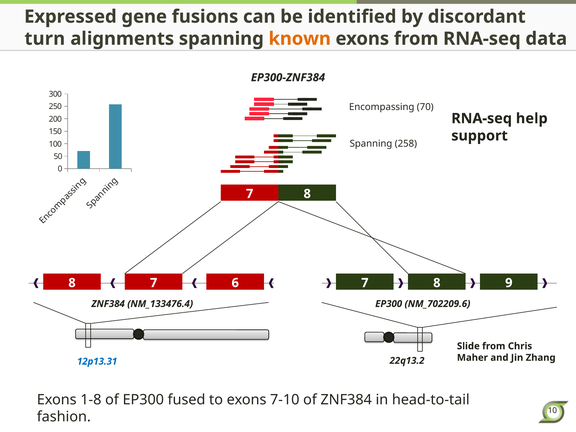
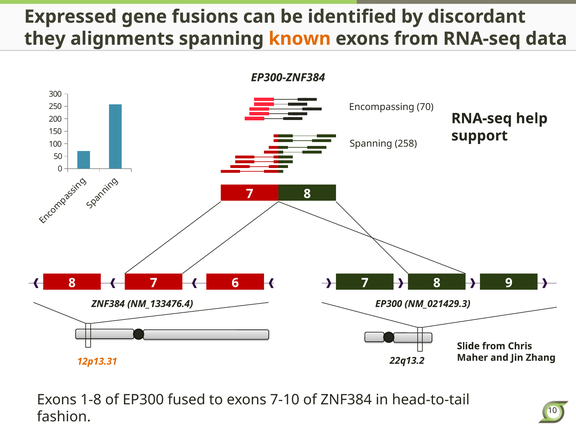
turn: turn -> they (45, 39)
NM_702209.6: NM_702209.6 -> NM_021429.3 (437, 304)
12p13.31 colour: blue -> orange (97, 361)
